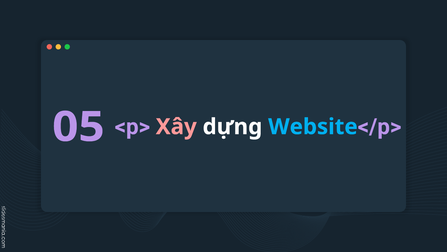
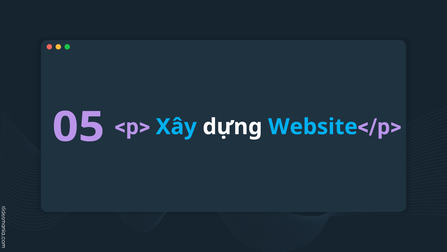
Xây colour: pink -> light blue (176, 127)
